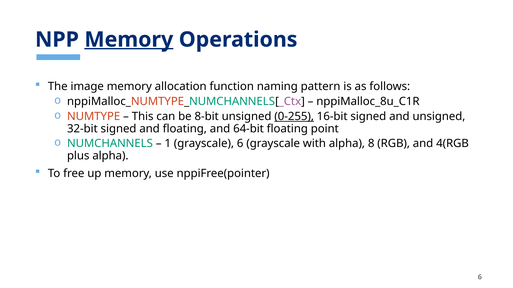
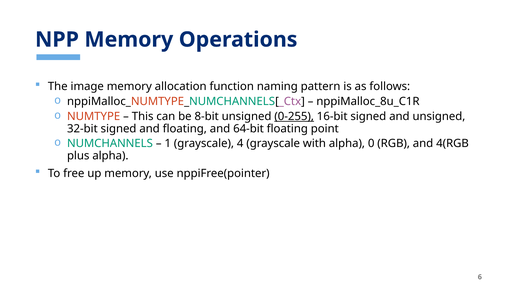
Memory underline: present -> none (129, 40)
grayscale 6: 6 -> 4 (240, 144)
8: 8 -> 0 (371, 144)
